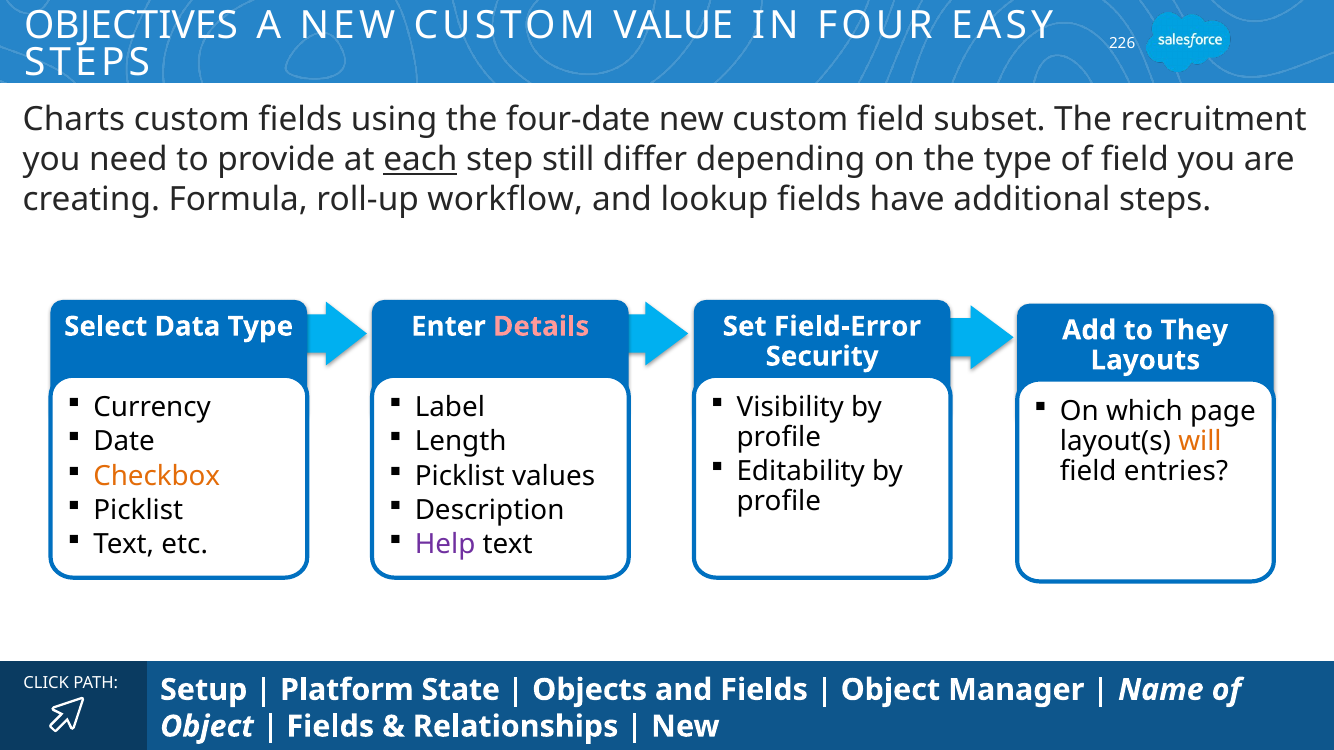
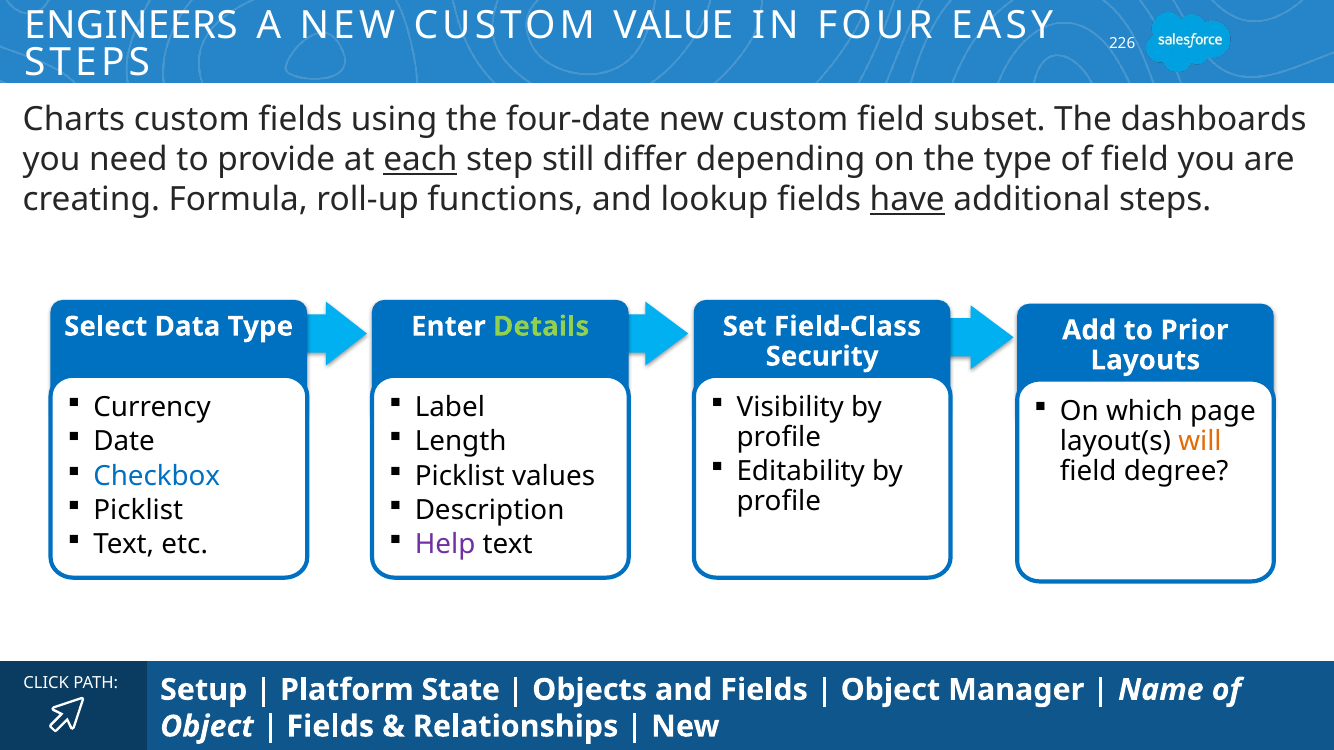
OBJECTIVES: OBJECTIVES -> ENGINEERS (131, 26)
recruitment: recruitment -> dashboards (1214, 120)
workflow: workflow -> functions (505, 200)
have underline: none -> present (907, 200)
Details colour: pink -> light green (541, 327)
Field-Error: Field-Error -> Field-Class (847, 327)
They: They -> Prior (1194, 330)
Checkbox colour: orange -> blue (157, 476)
entries: entries -> degree (1176, 472)
